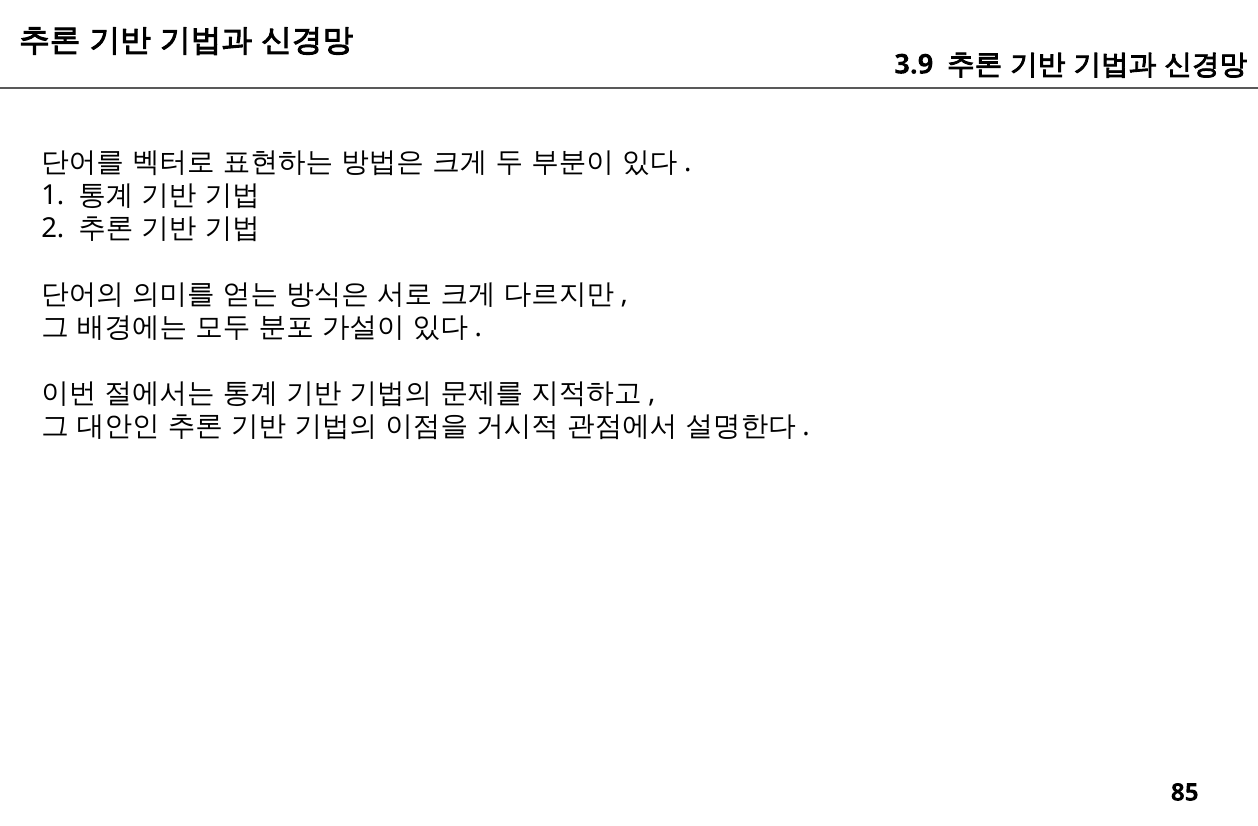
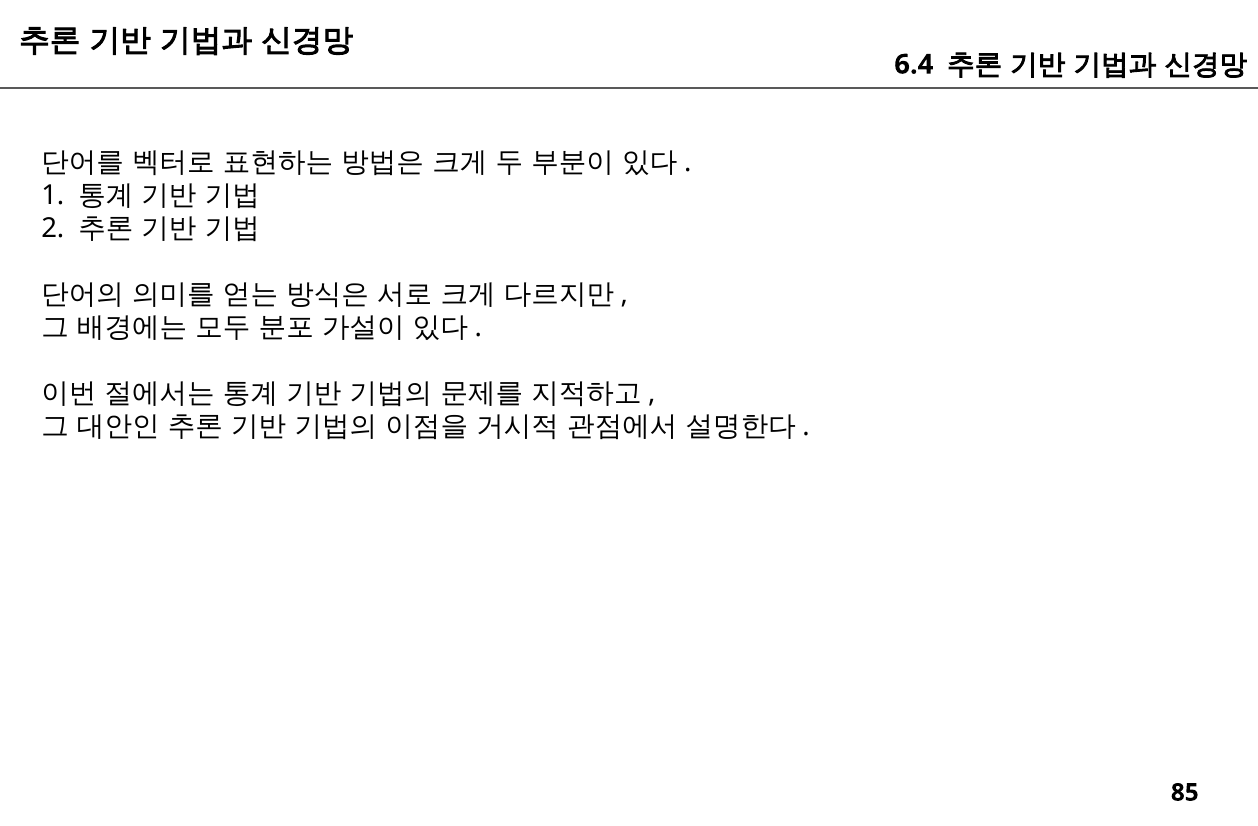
3.9: 3.9 -> 6.4 (914, 64)
